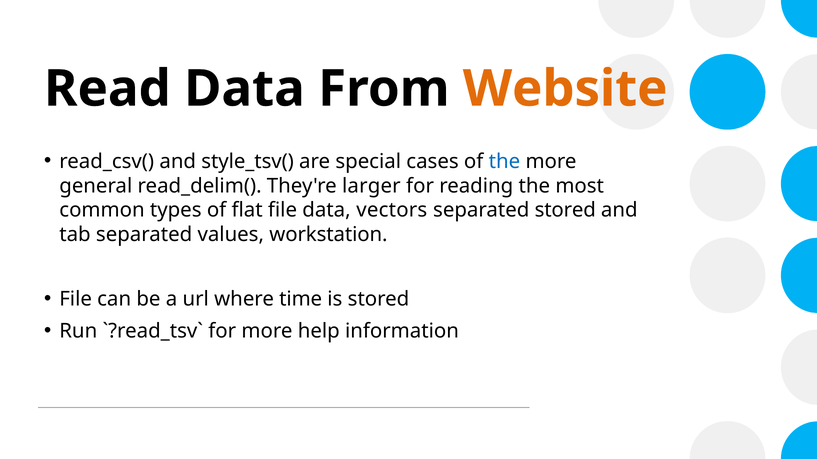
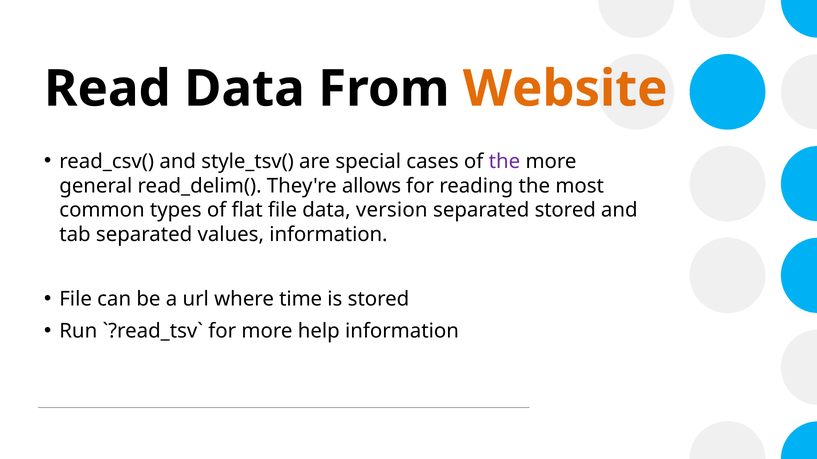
the colour: blue -> purple (504, 161)
larger: larger -> allows (372, 186)
vectors: vectors -> version (392, 211)
values workstation: workstation -> information (328, 235)
